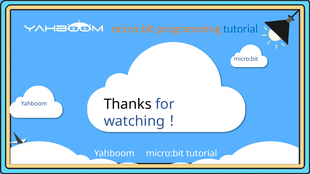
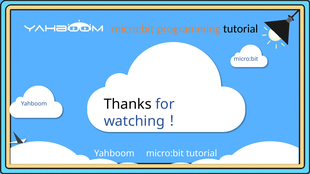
tutorial colour: blue -> black (241, 29)
